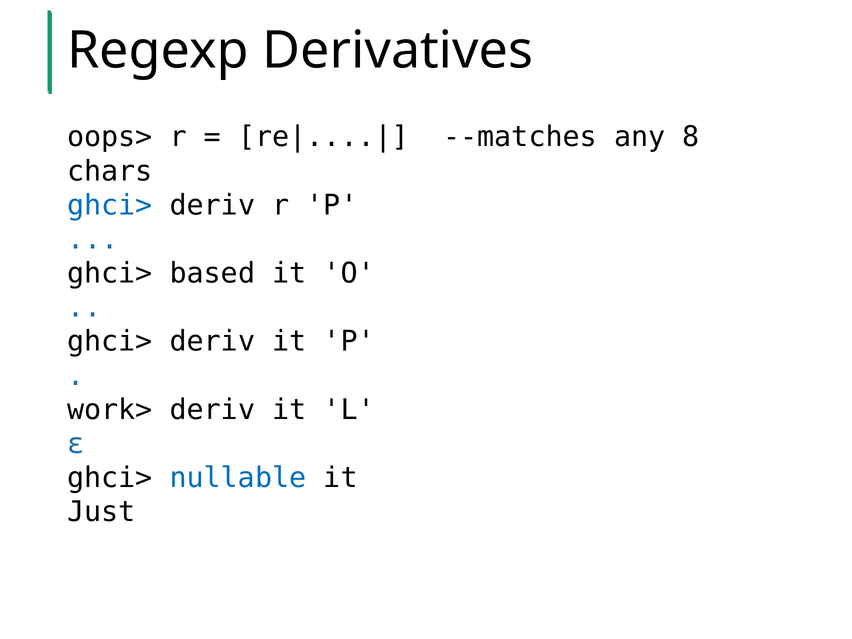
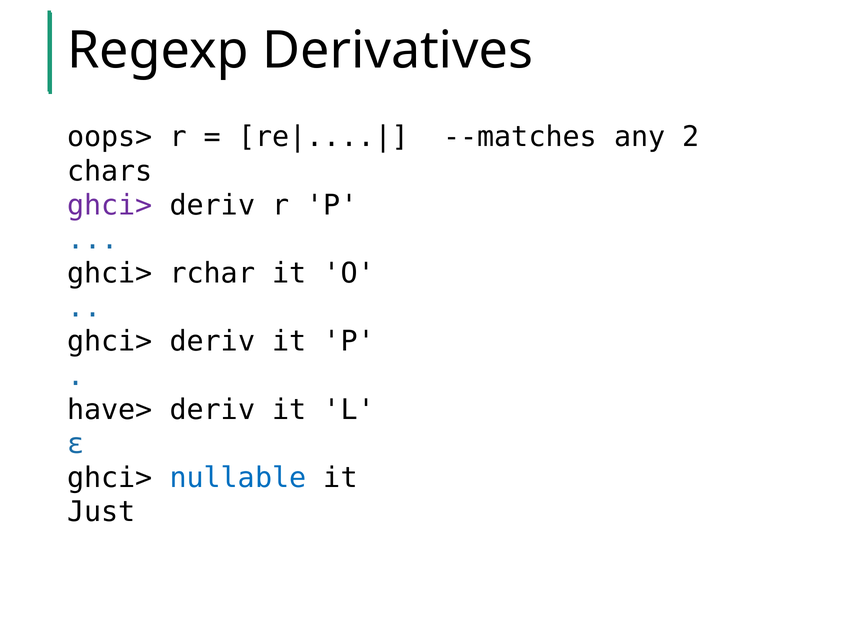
8: 8 -> 2 (691, 137)
ghci> colour: blue -> purple (110, 205)
based: based -> rchar (212, 273)
work>: work> -> have> (110, 410)
